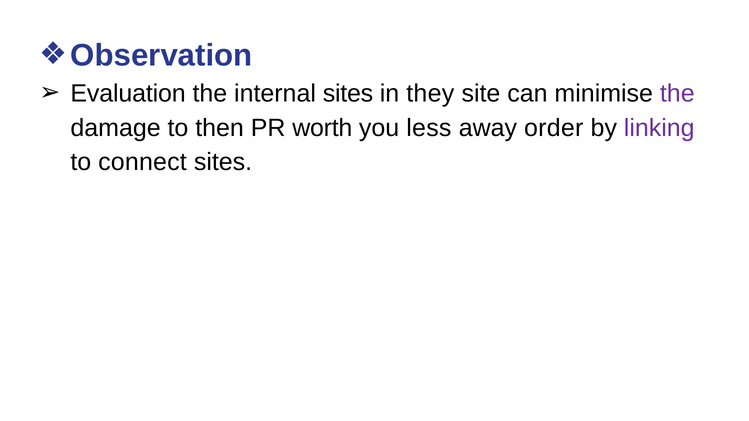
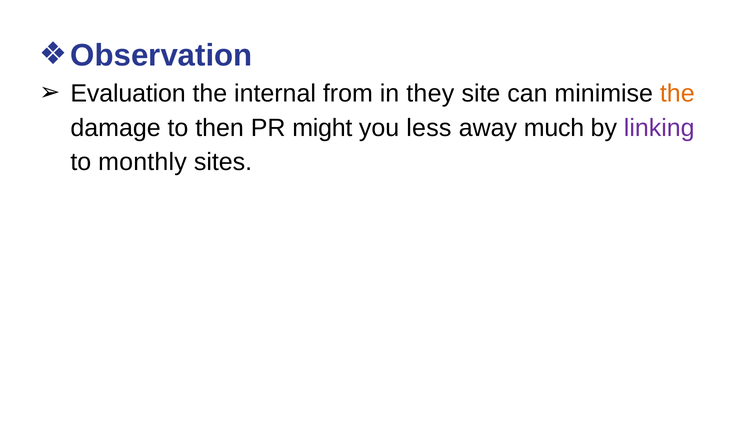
internal sites: sites -> from (348, 93)
the colour: purple -> orange (677, 93)
worth: worth -> might (322, 128)
order: order -> much (554, 128)
connect: connect -> monthly (142, 162)
